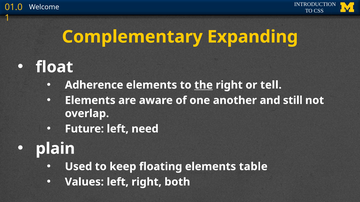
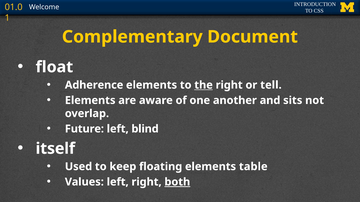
Expanding: Expanding -> Document (253, 37)
still: still -> sits (293, 101)
need: need -> blind (145, 129)
plain: plain -> itself (55, 149)
both underline: none -> present (177, 182)
